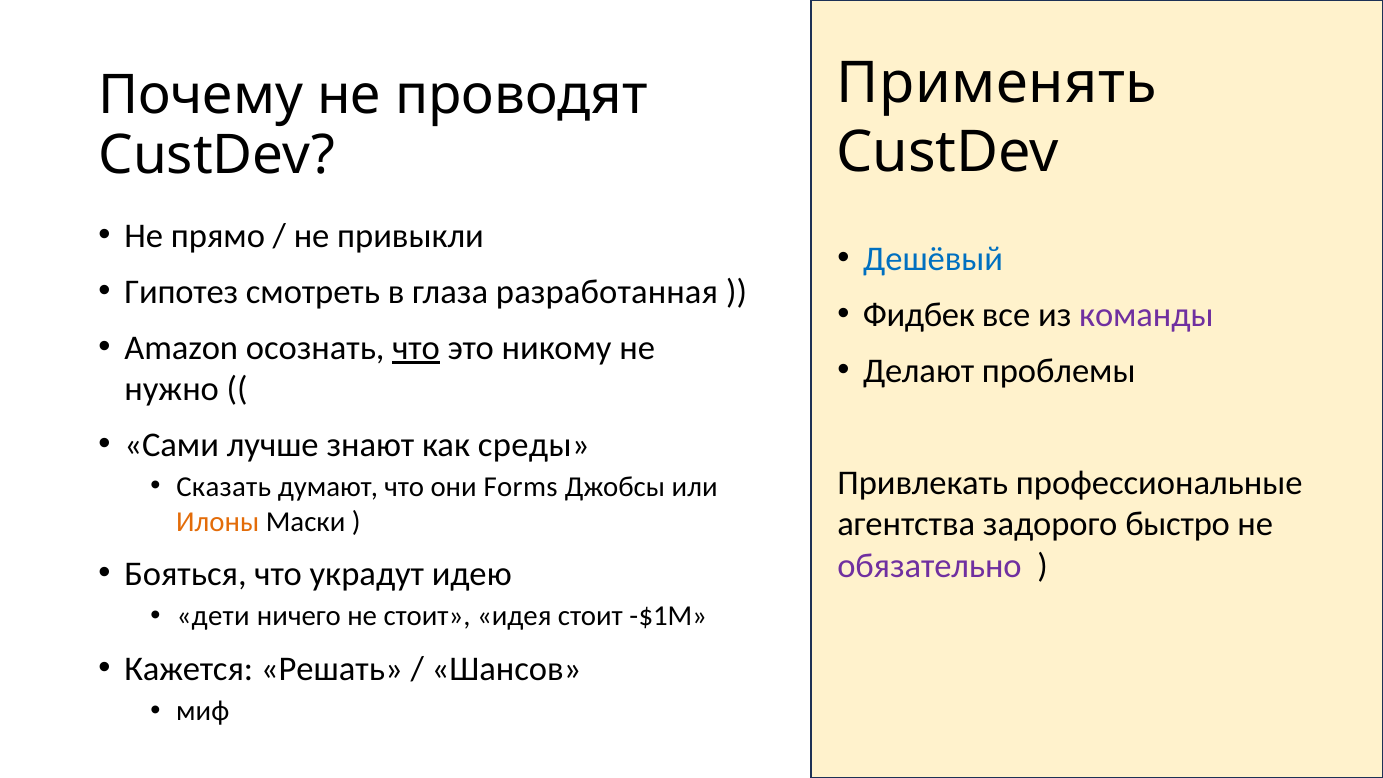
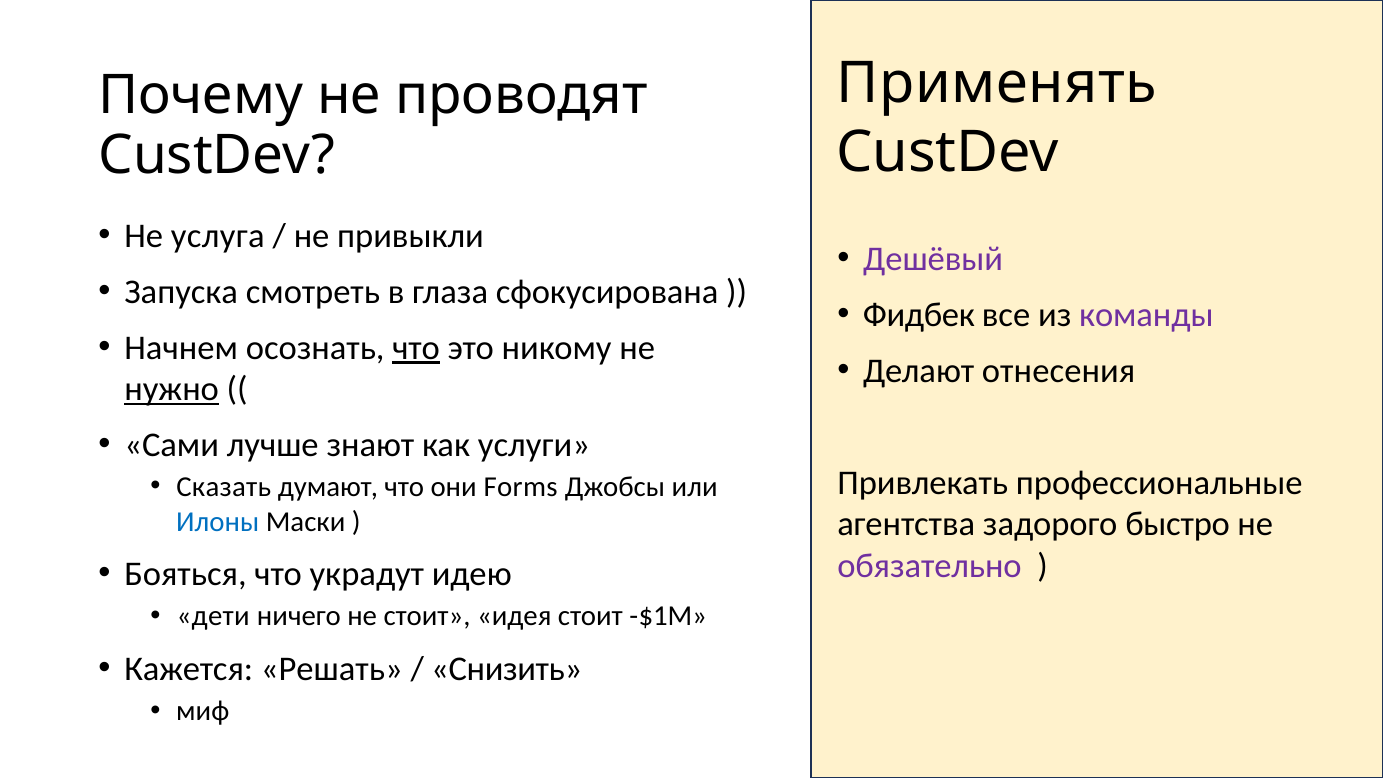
прямо: прямо -> услуга (218, 236)
Дешёвый colour: blue -> purple (933, 259)
Гипотез: Гипотез -> Запуска (181, 292)
разработанная: разработанная -> сфокусирована (607, 292)
Amazon: Amazon -> Начнем (181, 348)
проблемы: проблемы -> отнесения (1059, 371)
нужно underline: none -> present (172, 389)
среды: среды -> услуги (534, 445)
Илоны colour: orange -> blue (218, 522)
Шансов: Шансов -> Снизить (507, 669)
